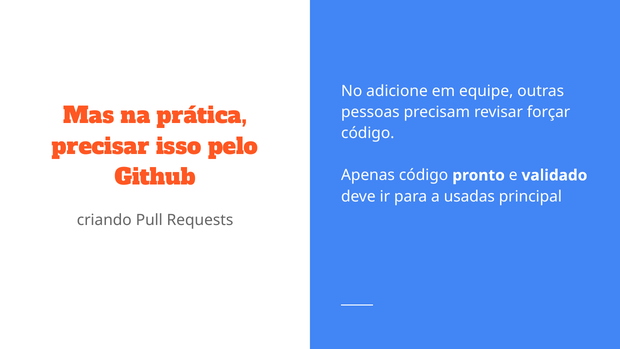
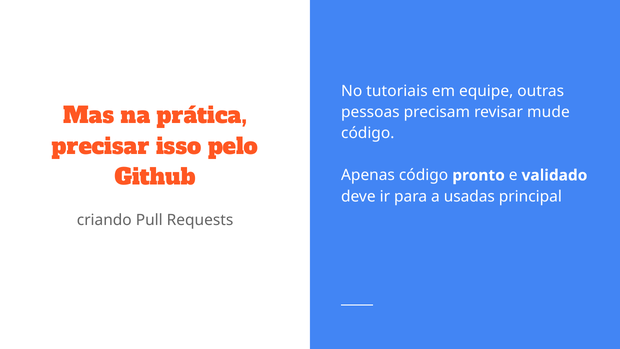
adicione: adicione -> tutoriais (397, 91)
forçar: forçar -> mude (548, 112)
